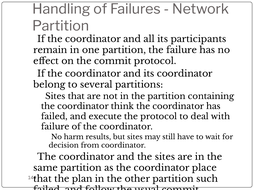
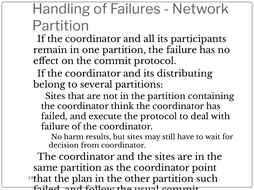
its coordinator: coordinator -> distributing (185, 74)
place: place -> point (204, 168)
